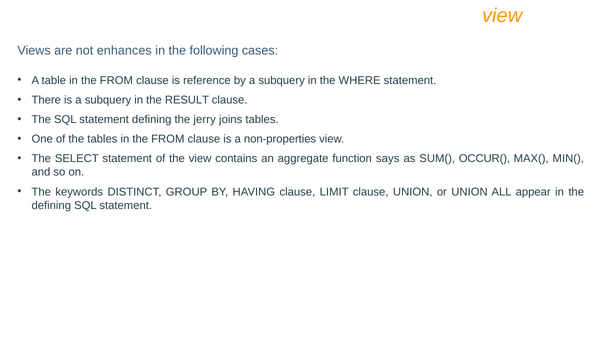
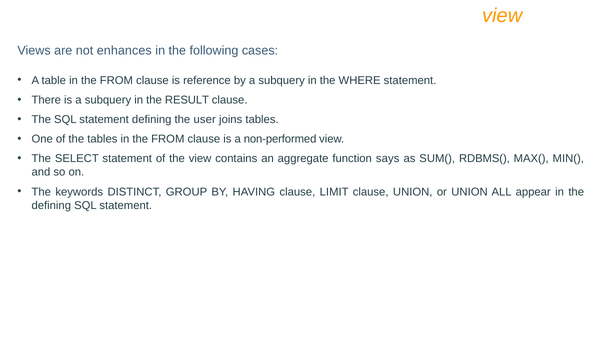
jerry: jerry -> user (205, 119)
non-properties: non-properties -> non-performed (280, 139)
OCCUR(: OCCUR( -> RDBMS( (484, 158)
